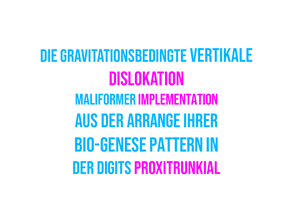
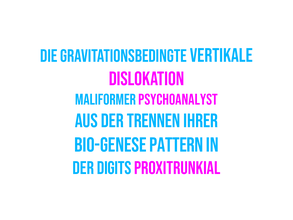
Implementation: Implementation -> Psychoanalyst (178, 99)
Arrange: Arrange -> Trennen (154, 121)
